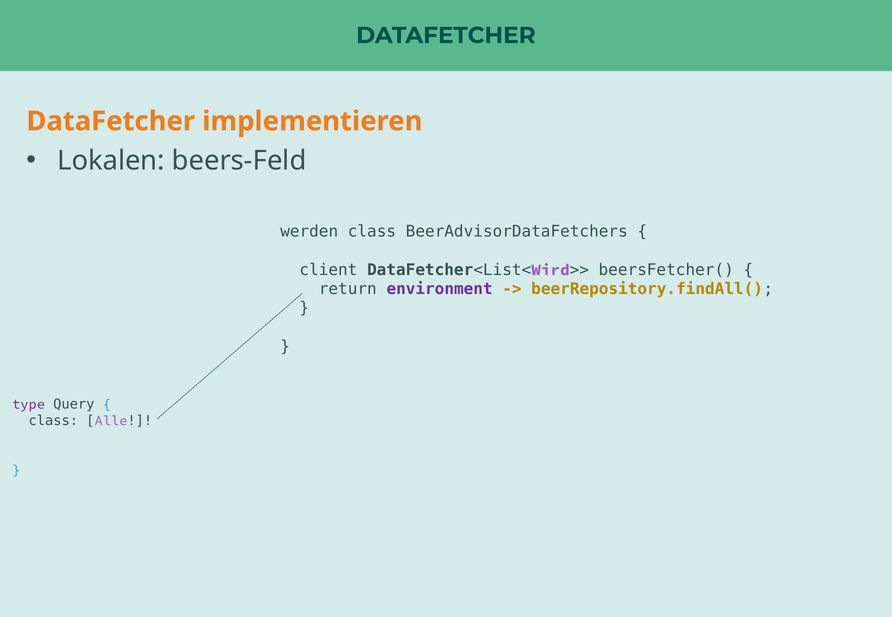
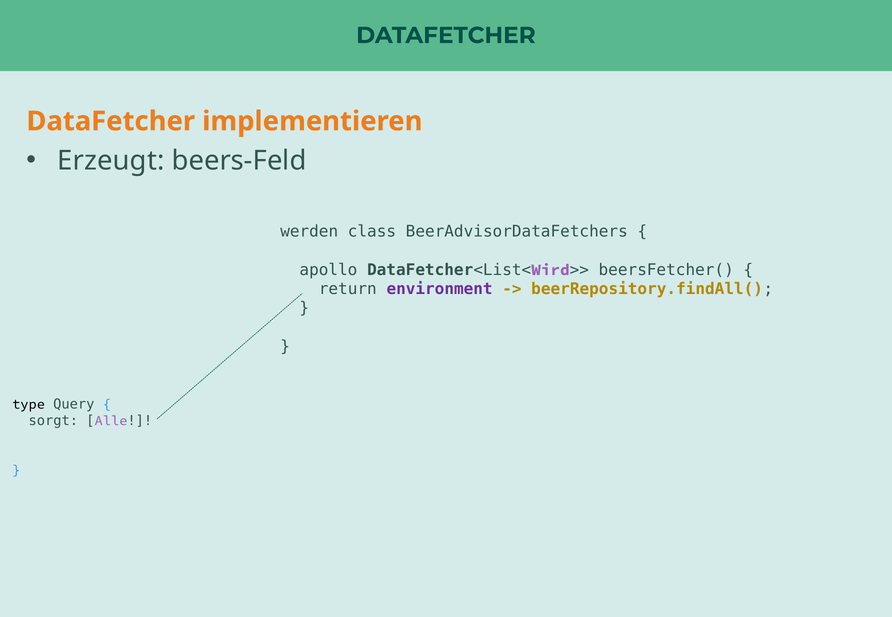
Lokalen: Lokalen -> Erzeugt (111, 161)
client: client -> apollo (328, 270)
type colour: purple -> black (29, 404)
class: class -> sorgt (53, 421)
